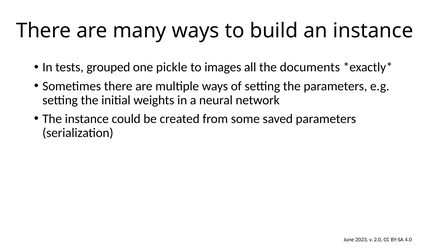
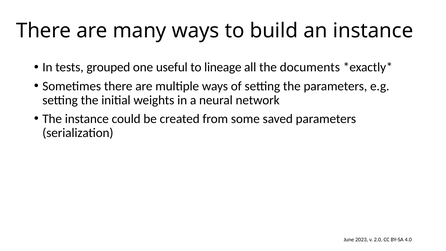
pickle: pickle -> useful (172, 67)
images: images -> lineage (223, 67)
